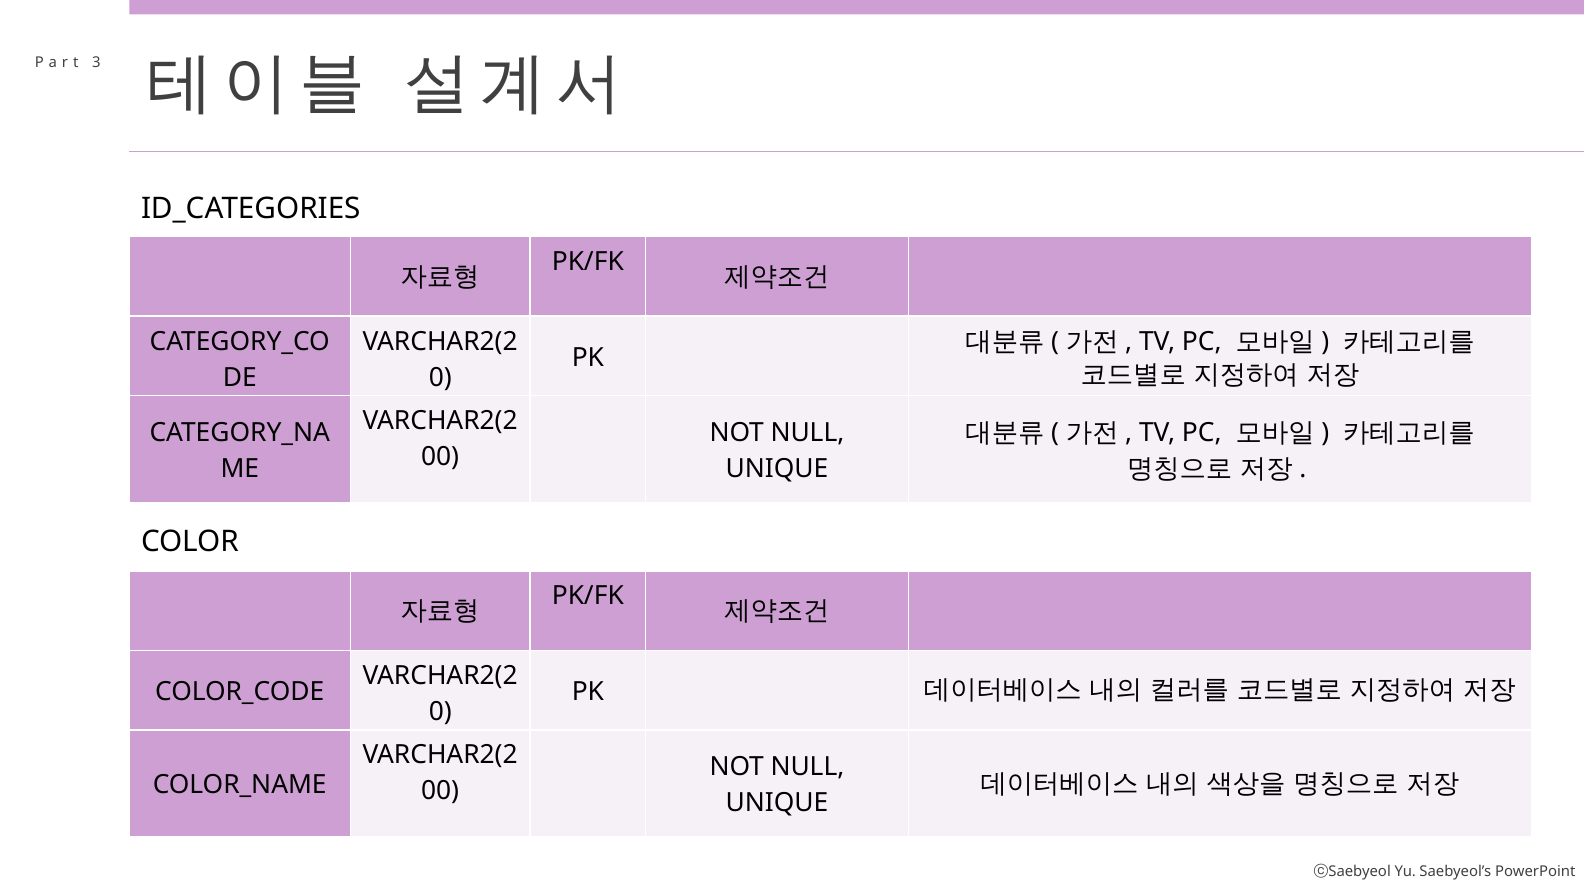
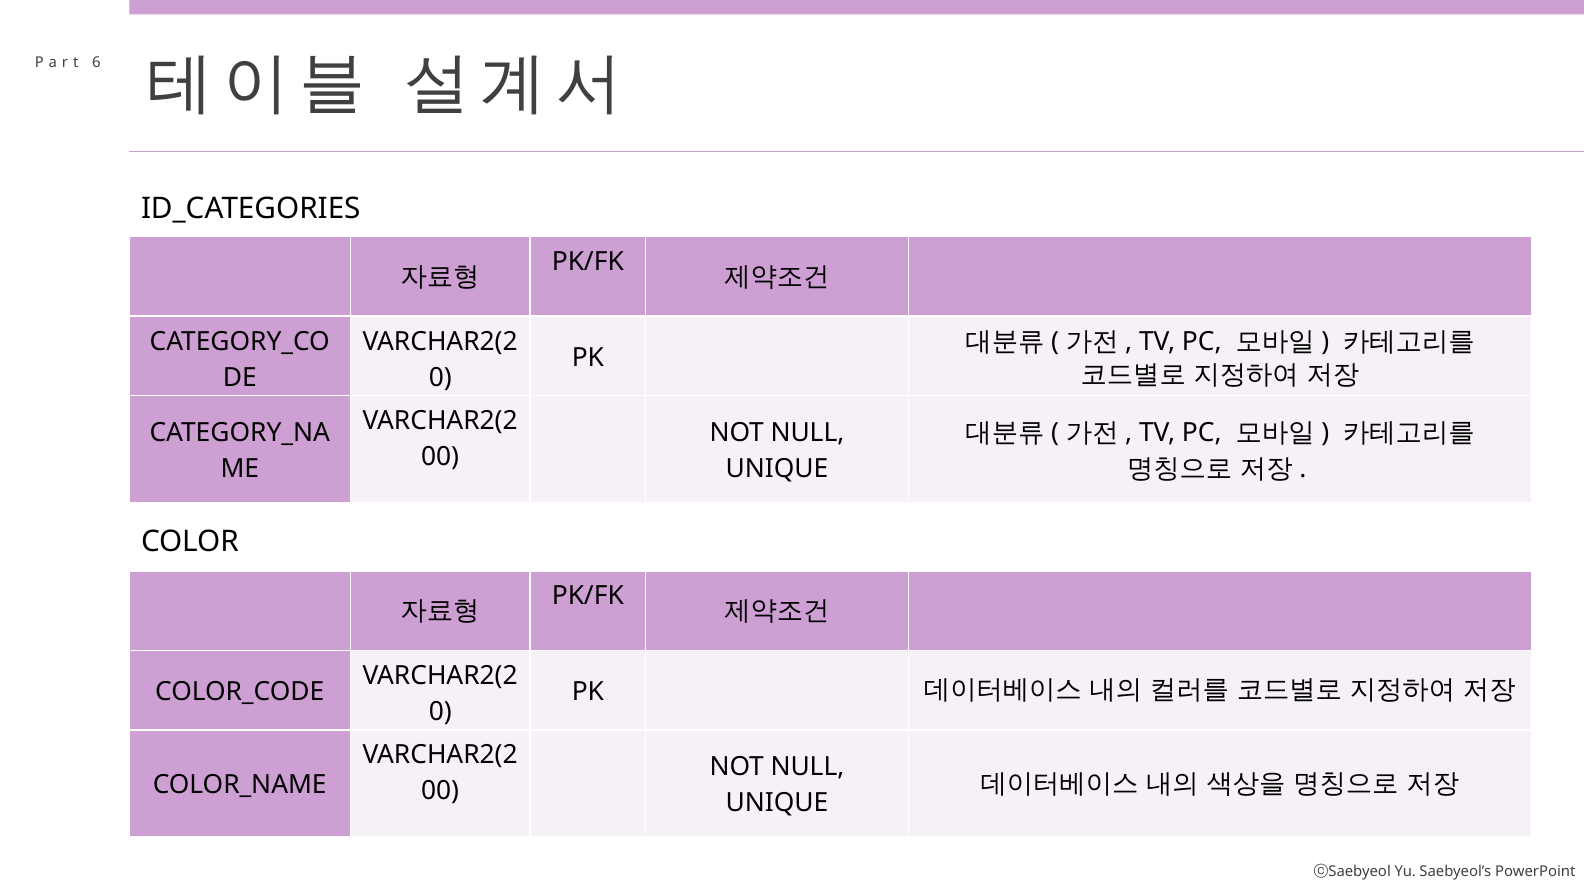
3: 3 -> 6 (96, 63)
